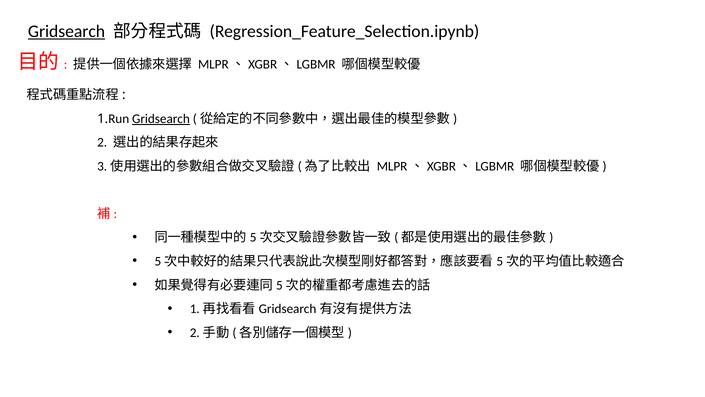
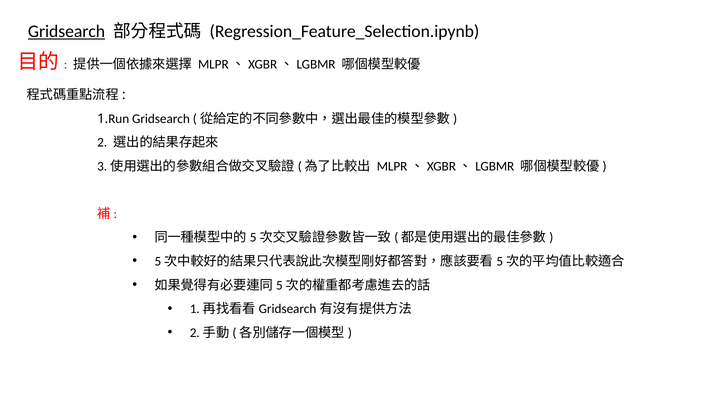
Gridsearch underline: present -> none (161, 119)
